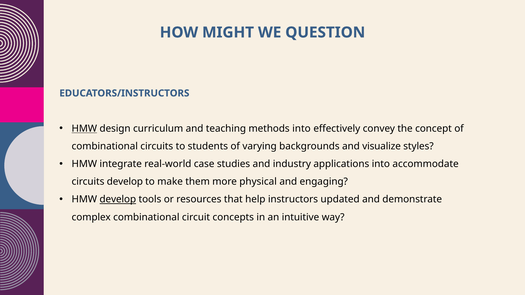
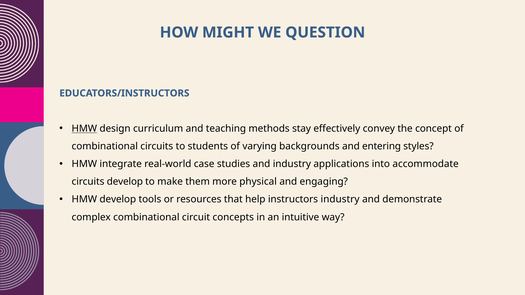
methods into: into -> stay (302, 129)
visualize: visualize -> entering (382, 146)
develop underline: present -> none (118, 200)
instructors updated: updated -> industry (340, 200)
